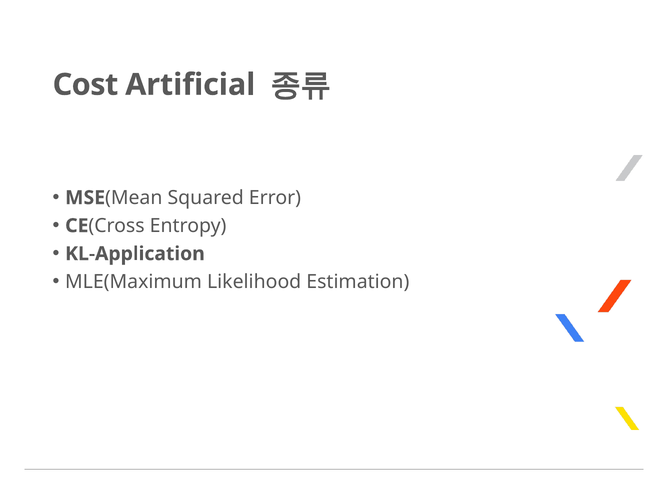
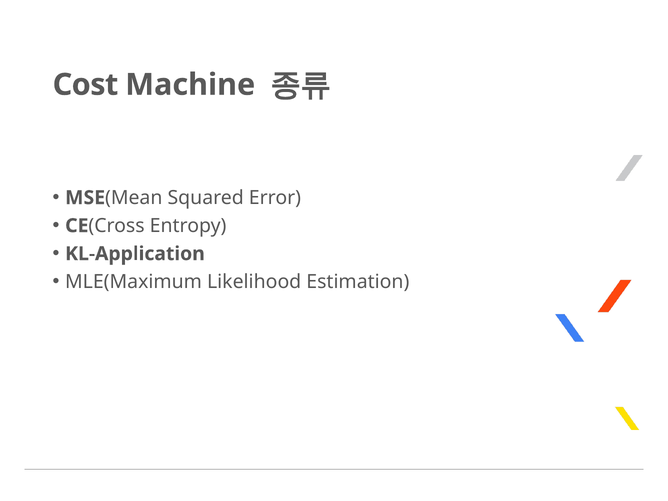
Artificial: Artificial -> Machine (190, 85)
